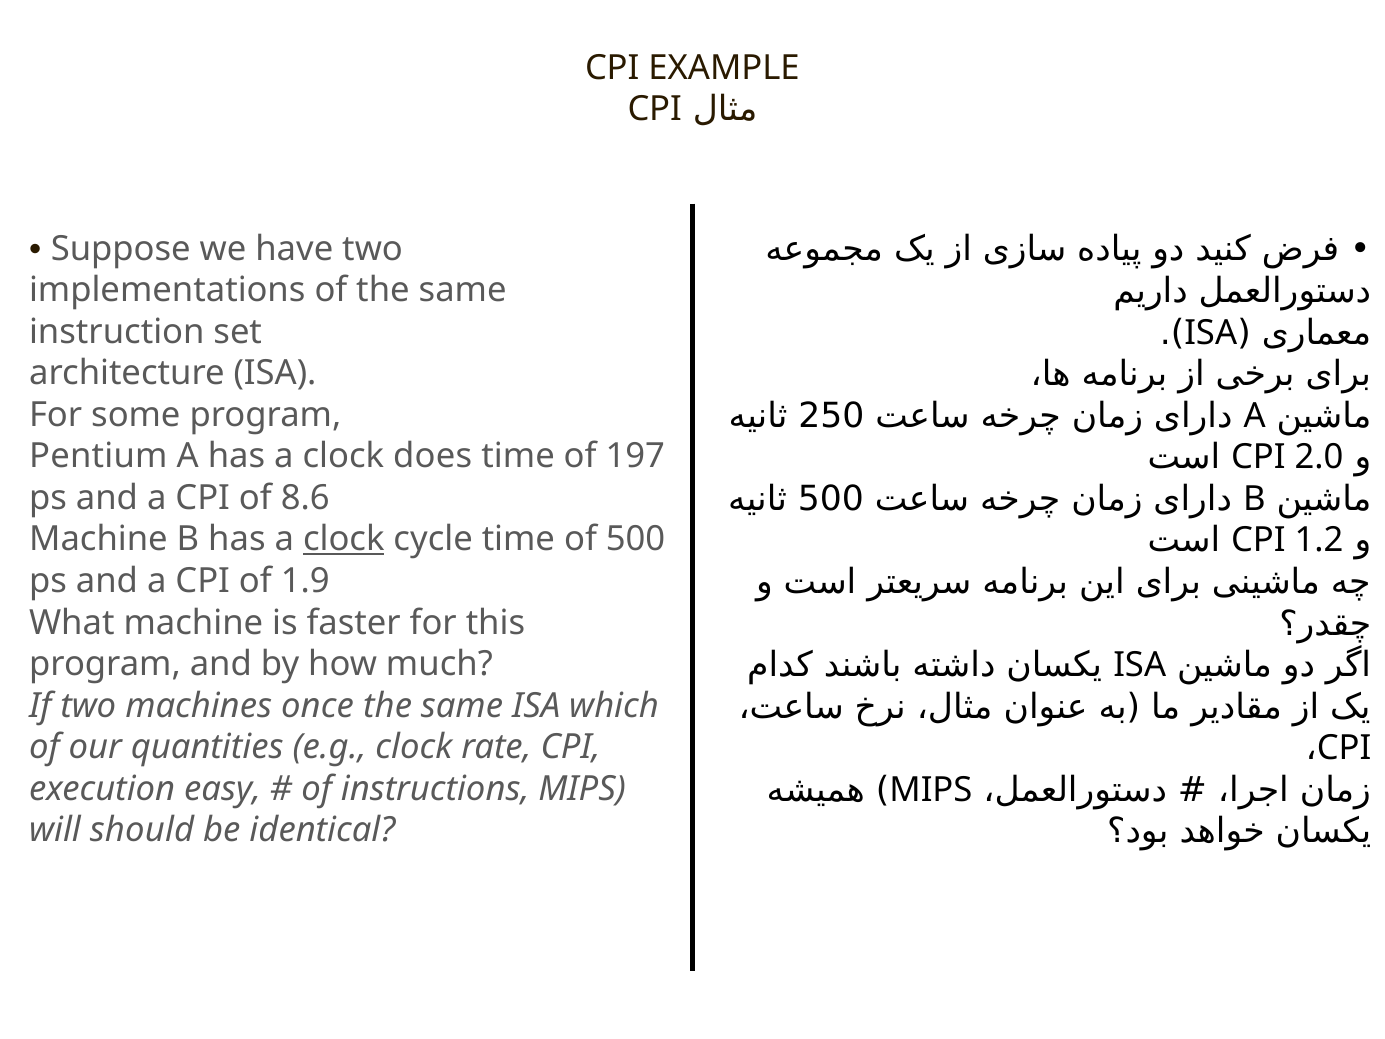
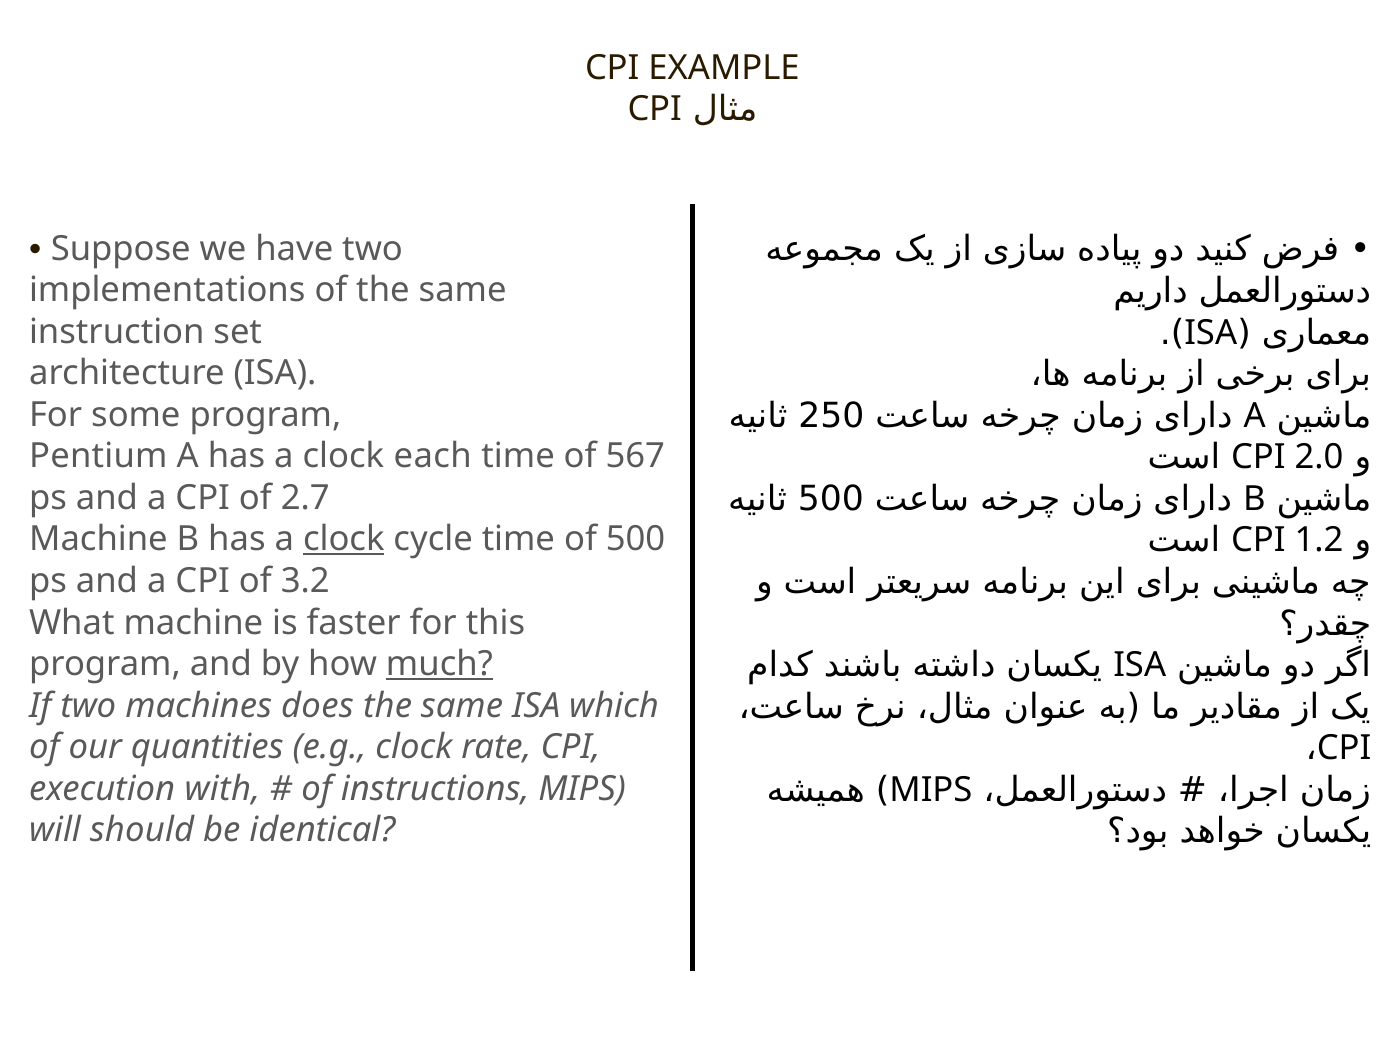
does: does -> each (433, 456)
197: 197 -> 567 (635, 456)
8.6: 8.6 -> 2.7 (305, 498)
1.9: 1.9 -> 3.2 (305, 581)
much underline: none -> present (439, 664)
once: once -> does (317, 706)
easy: easy -> with (222, 789)
